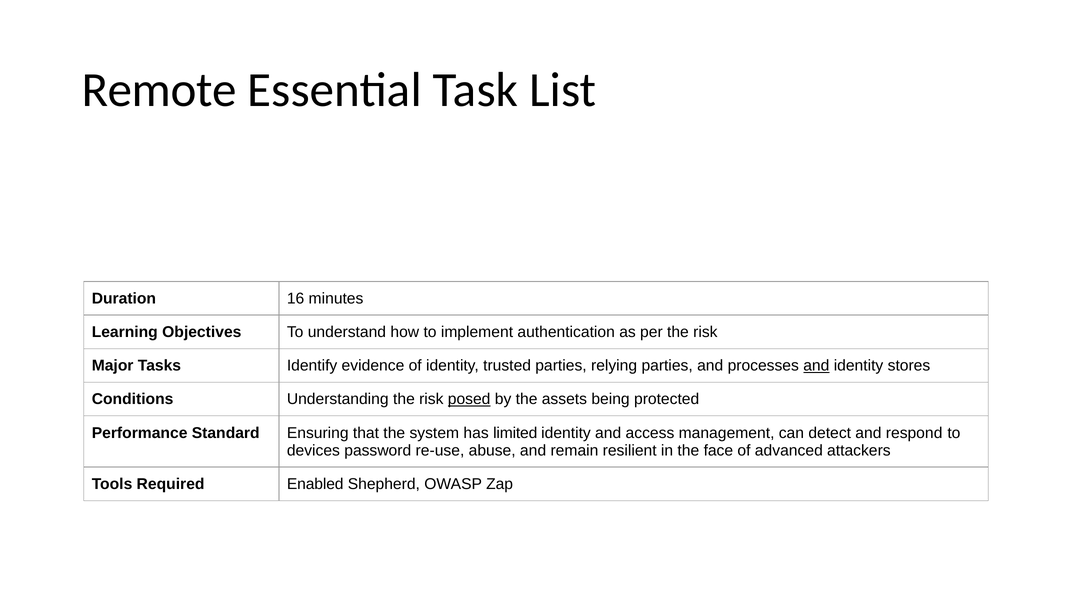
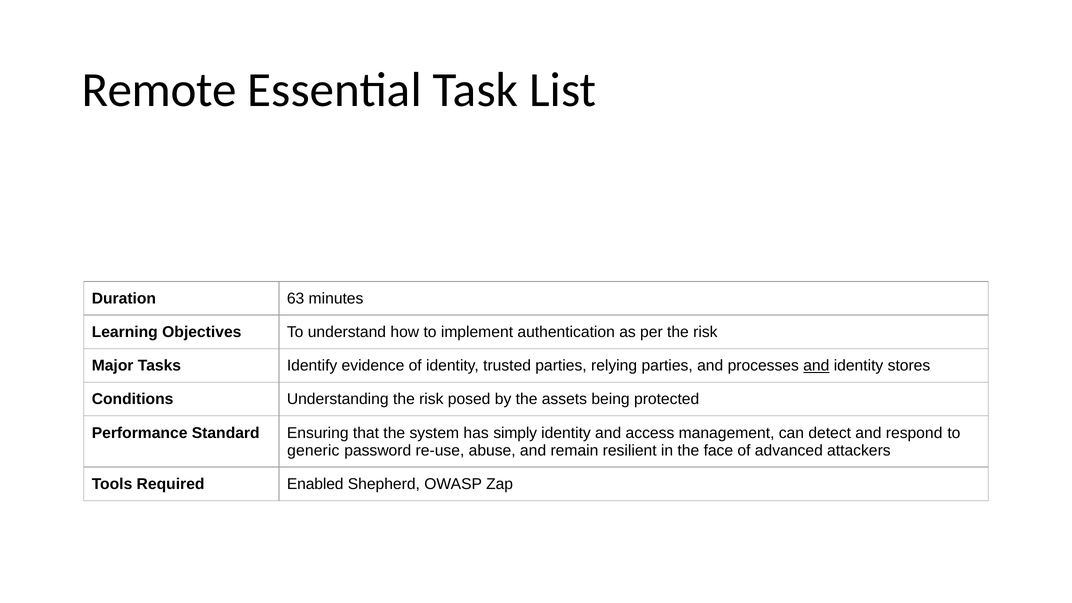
16: 16 -> 63 (296, 298)
posed underline: present -> none (469, 399)
limited: limited -> simply (515, 433)
devices: devices -> generic (313, 450)
